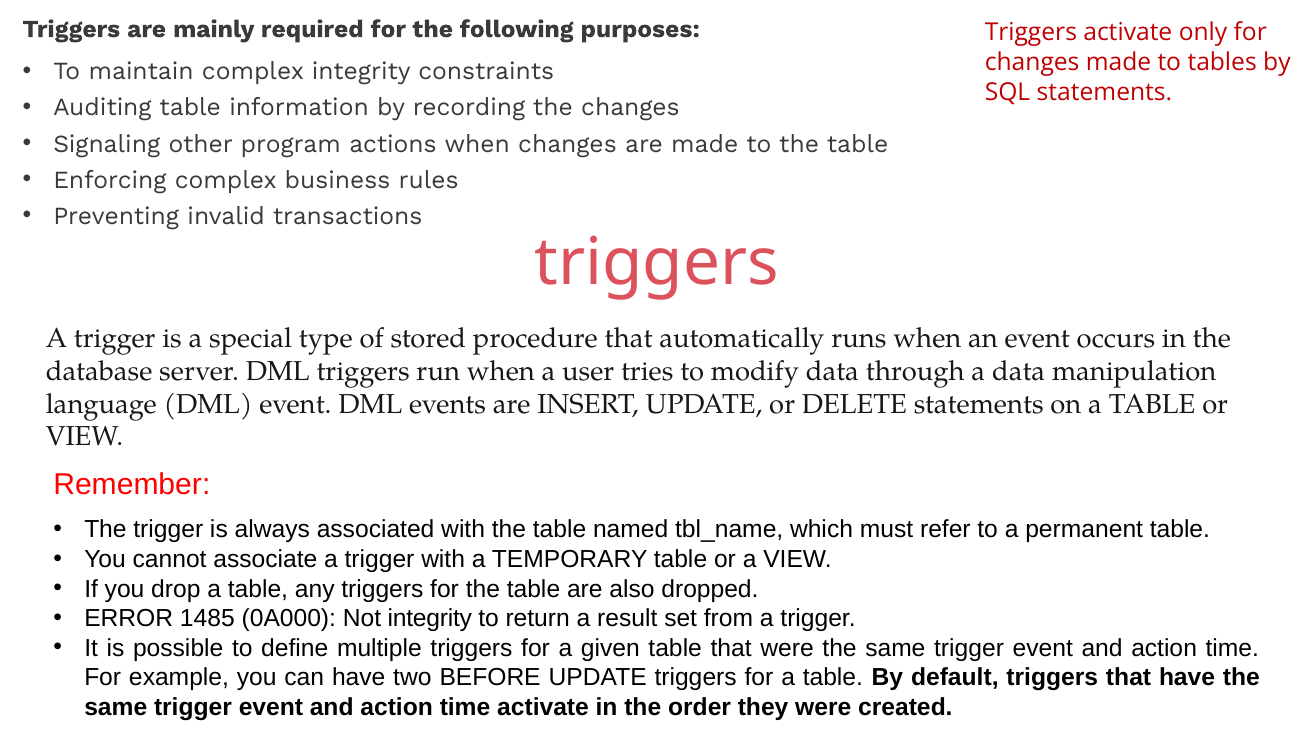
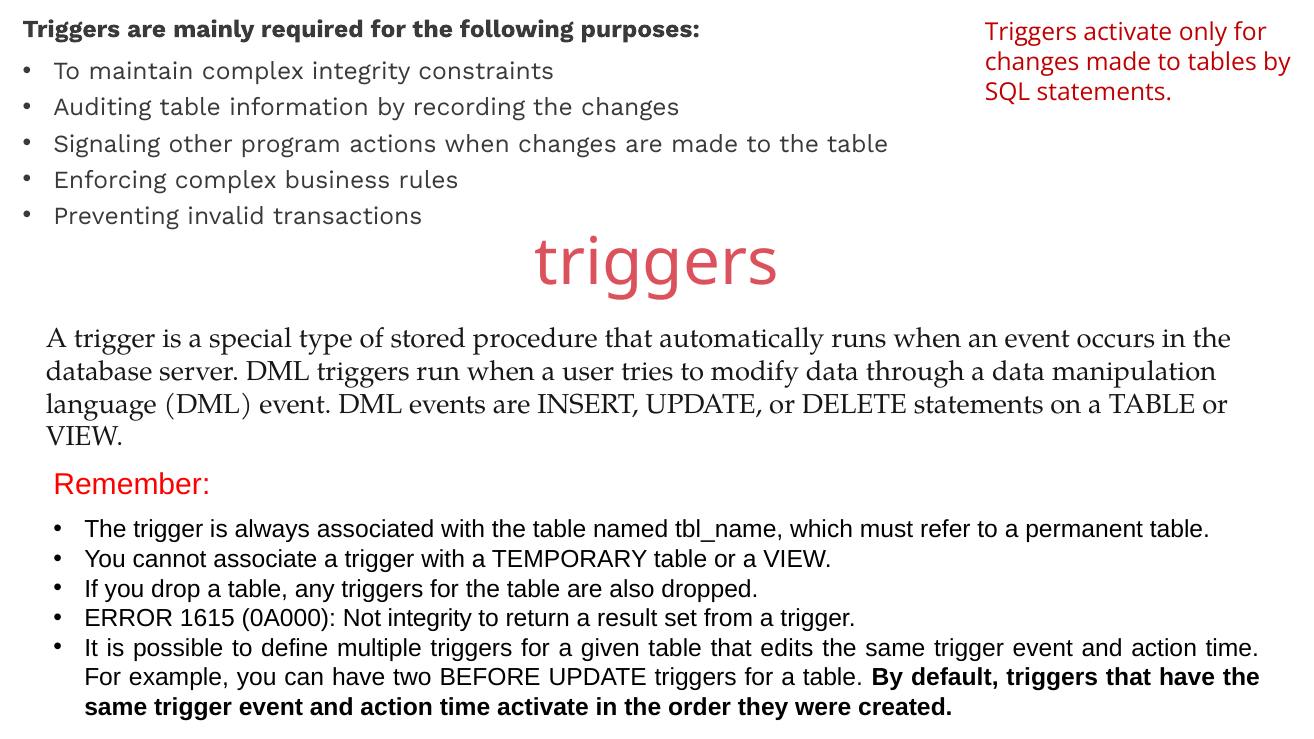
1485: 1485 -> 1615 (207, 619)
that were: were -> edits (787, 648)
